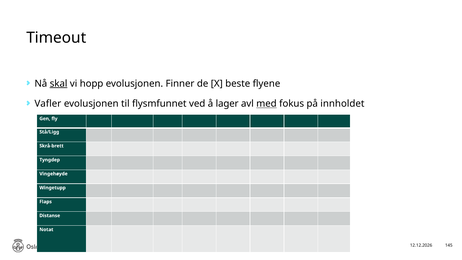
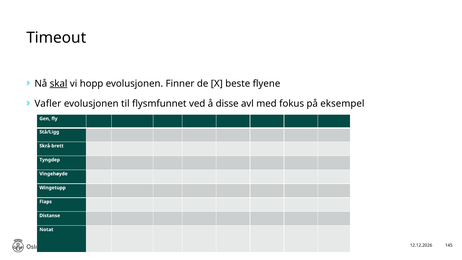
lager: lager -> disse (227, 104)
med underline: present -> none (266, 104)
innholdet: innholdet -> eksempel (342, 104)
